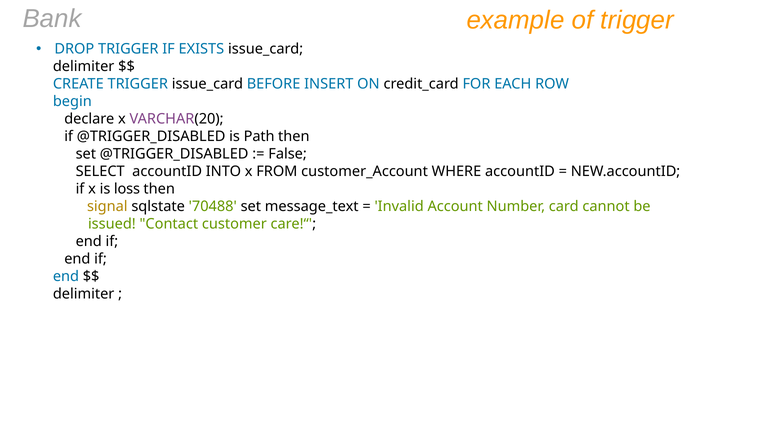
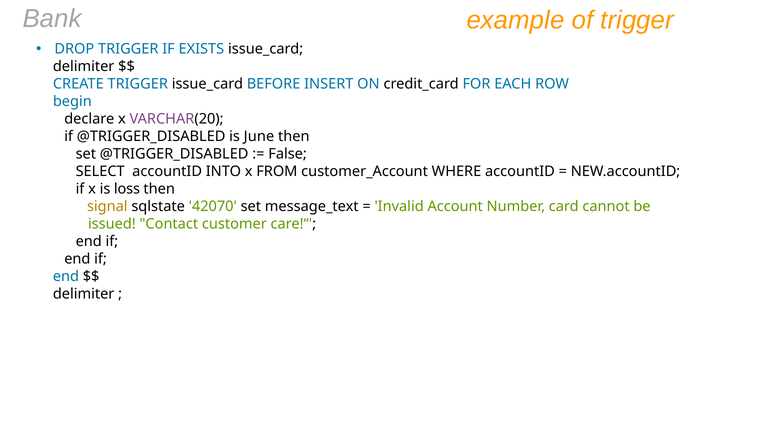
Path: Path -> June (259, 136)
70488: 70488 -> 42070 (213, 206)
